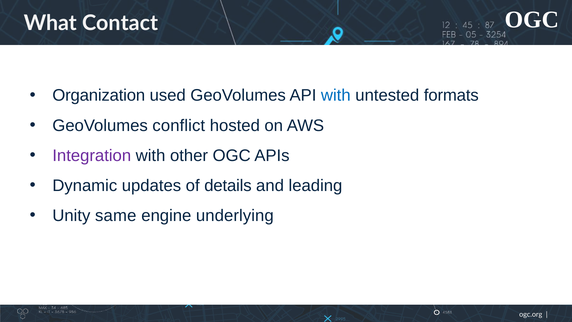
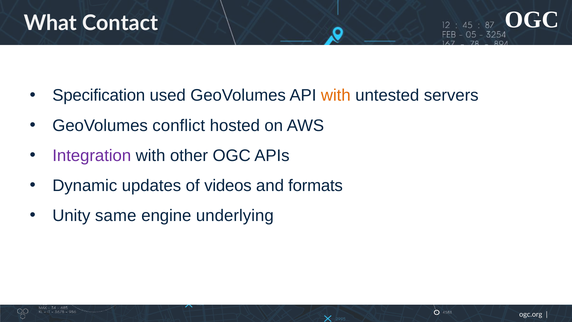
Organization: Organization -> Specification (99, 95)
with colour: blue -> orange (336, 95)
formats: formats -> servers (451, 95)
details: details -> videos (228, 185)
leading: leading -> formats (316, 185)
